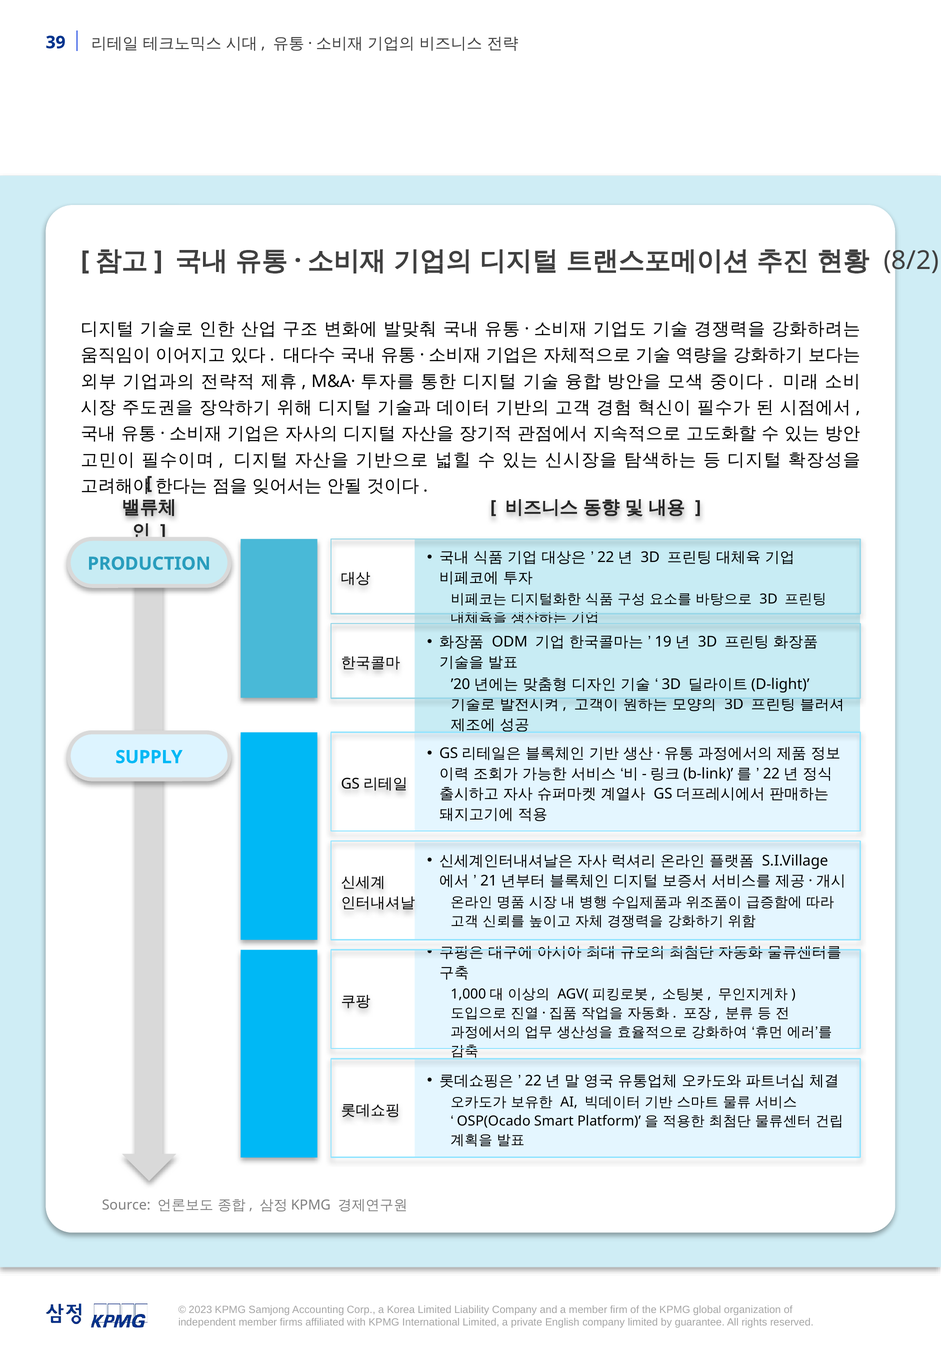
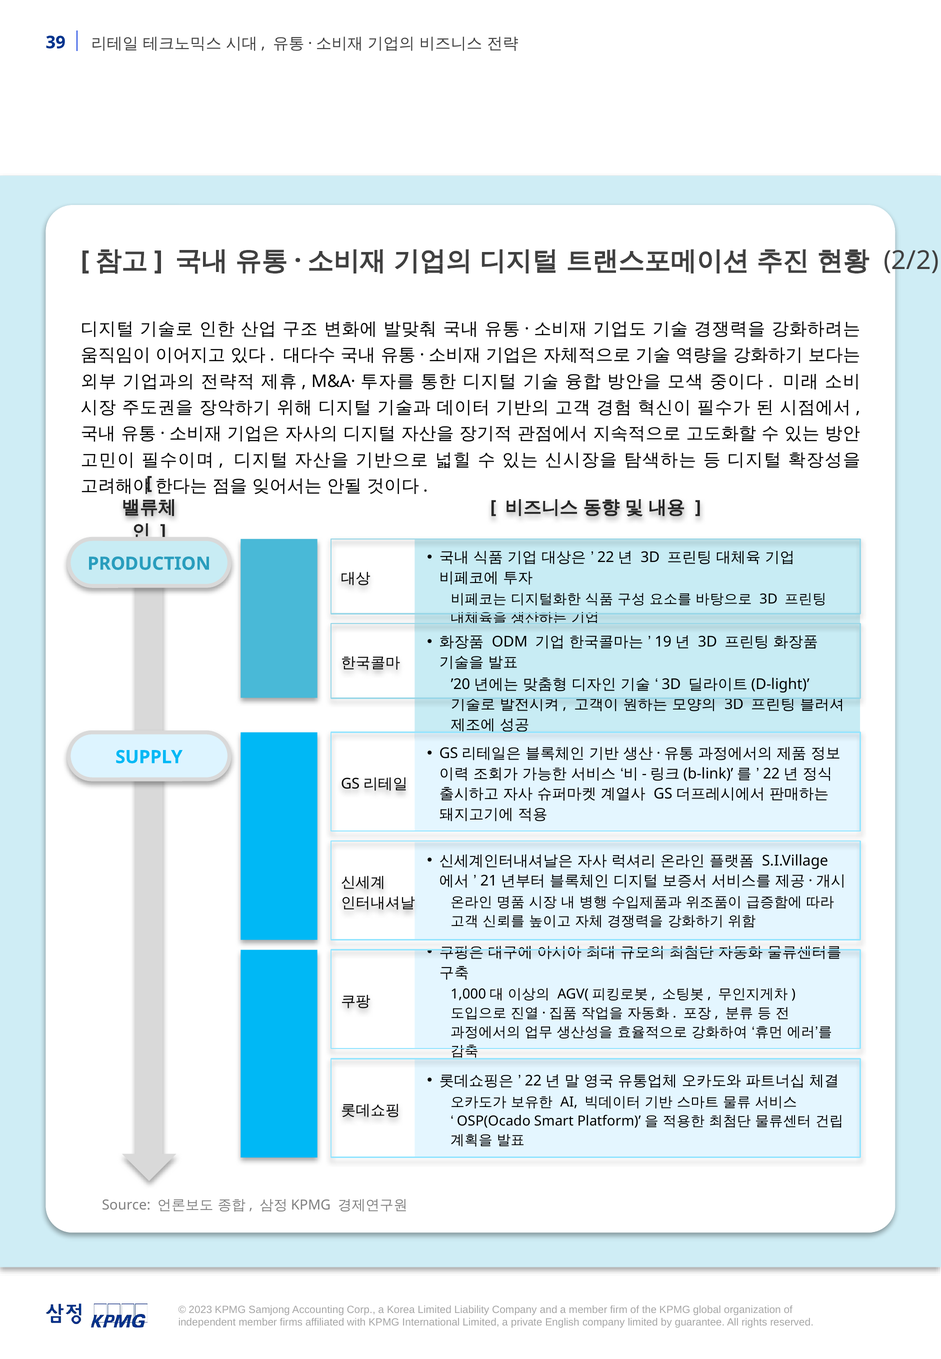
8/2: 8/2 -> 2/2 (911, 261)
